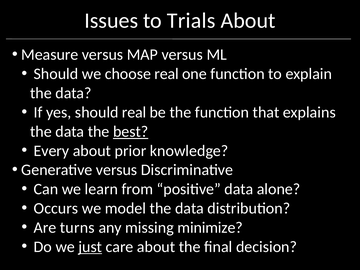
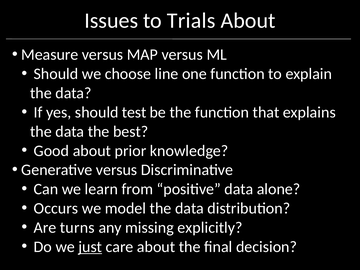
choose real: real -> line (167, 74)
should real: real -> test (134, 112)
best underline: present -> none (131, 132)
Every: Every -> Good (51, 151)
minimize: minimize -> explicitly (210, 228)
